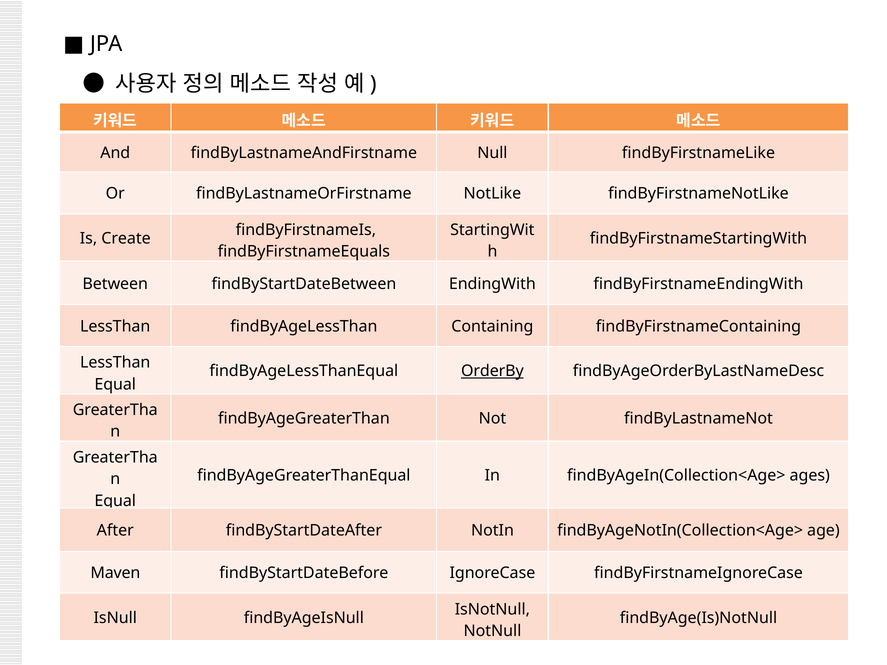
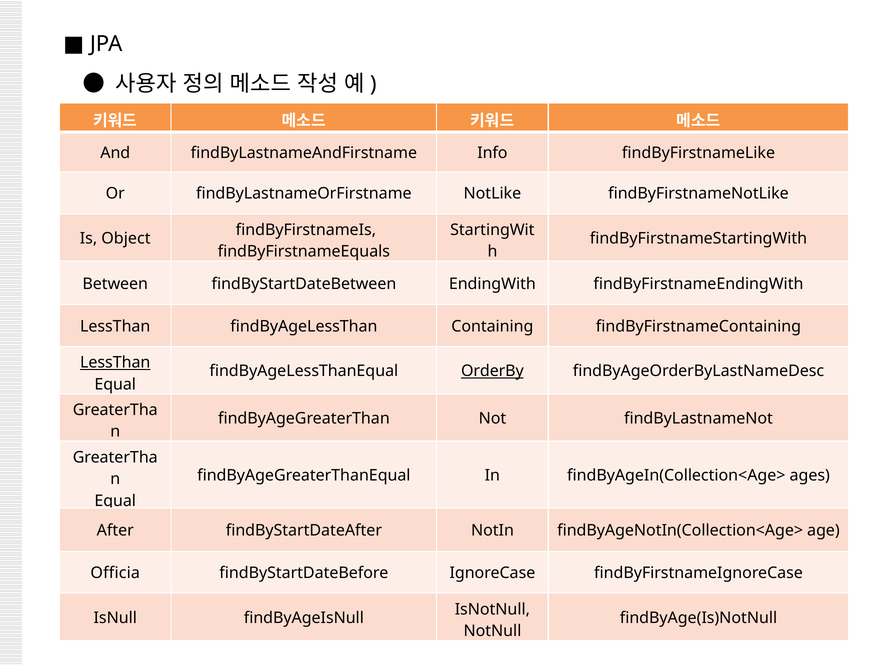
Null: Null -> Info (492, 153)
Create: Create -> Object (126, 238)
LessThan underline: none -> present (115, 363)
Maven: Maven -> Officia (115, 573)
